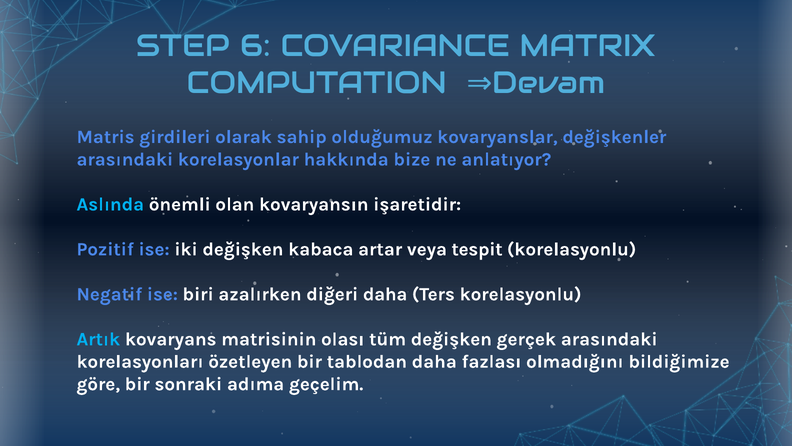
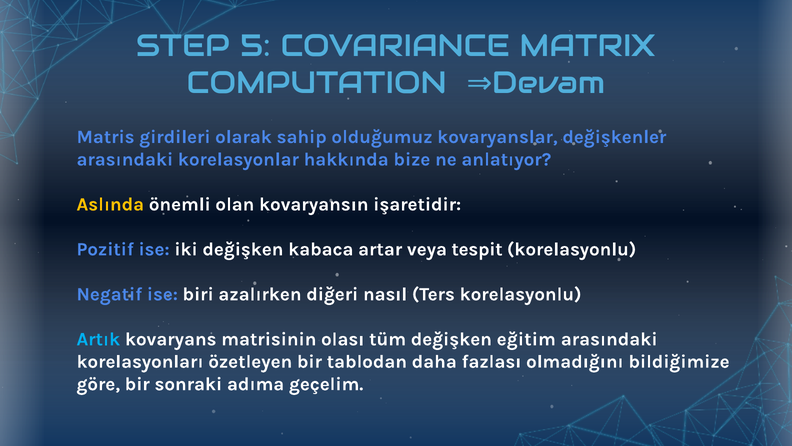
6: 6 -> 5 (255, 46)
Aslında colour: light blue -> yellow (110, 204)
diğeri daha: daha -> nasıl (385, 294)
gerçek: gerçek -> eğitim (526, 339)
